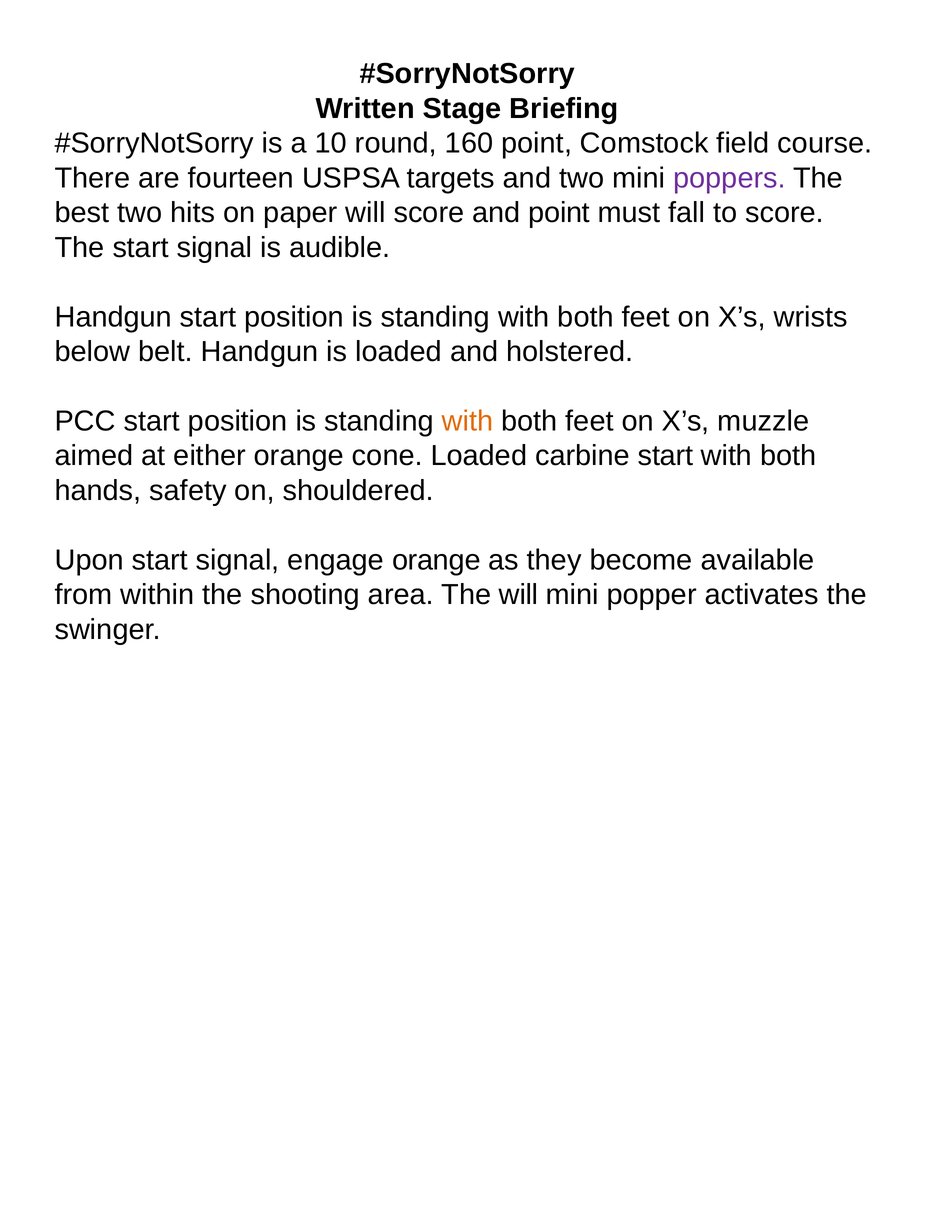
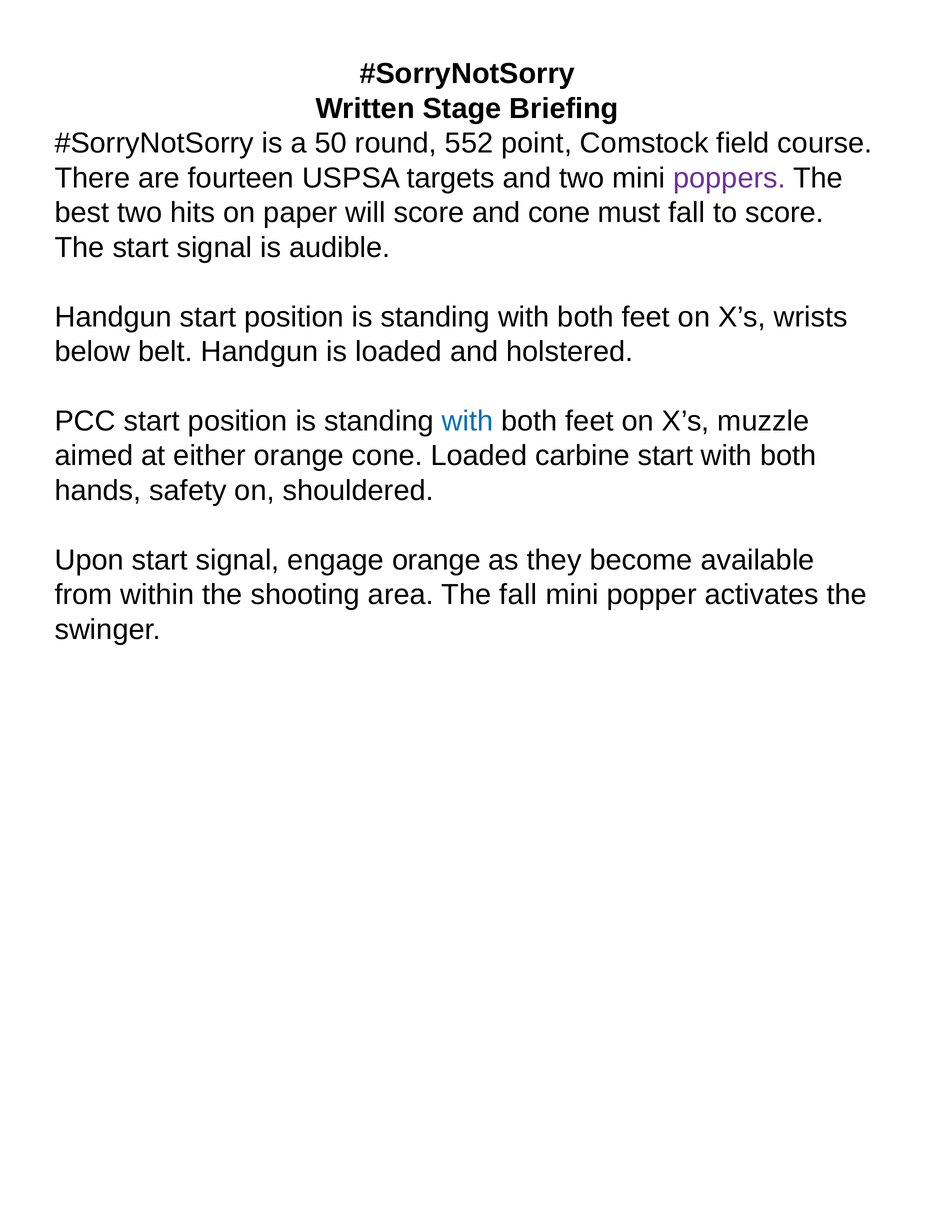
10: 10 -> 50 (331, 143)
160: 160 -> 552 (469, 143)
and point: point -> cone (559, 213)
with colour: orange -> blue (467, 421)
The will: will -> fall (518, 595)
